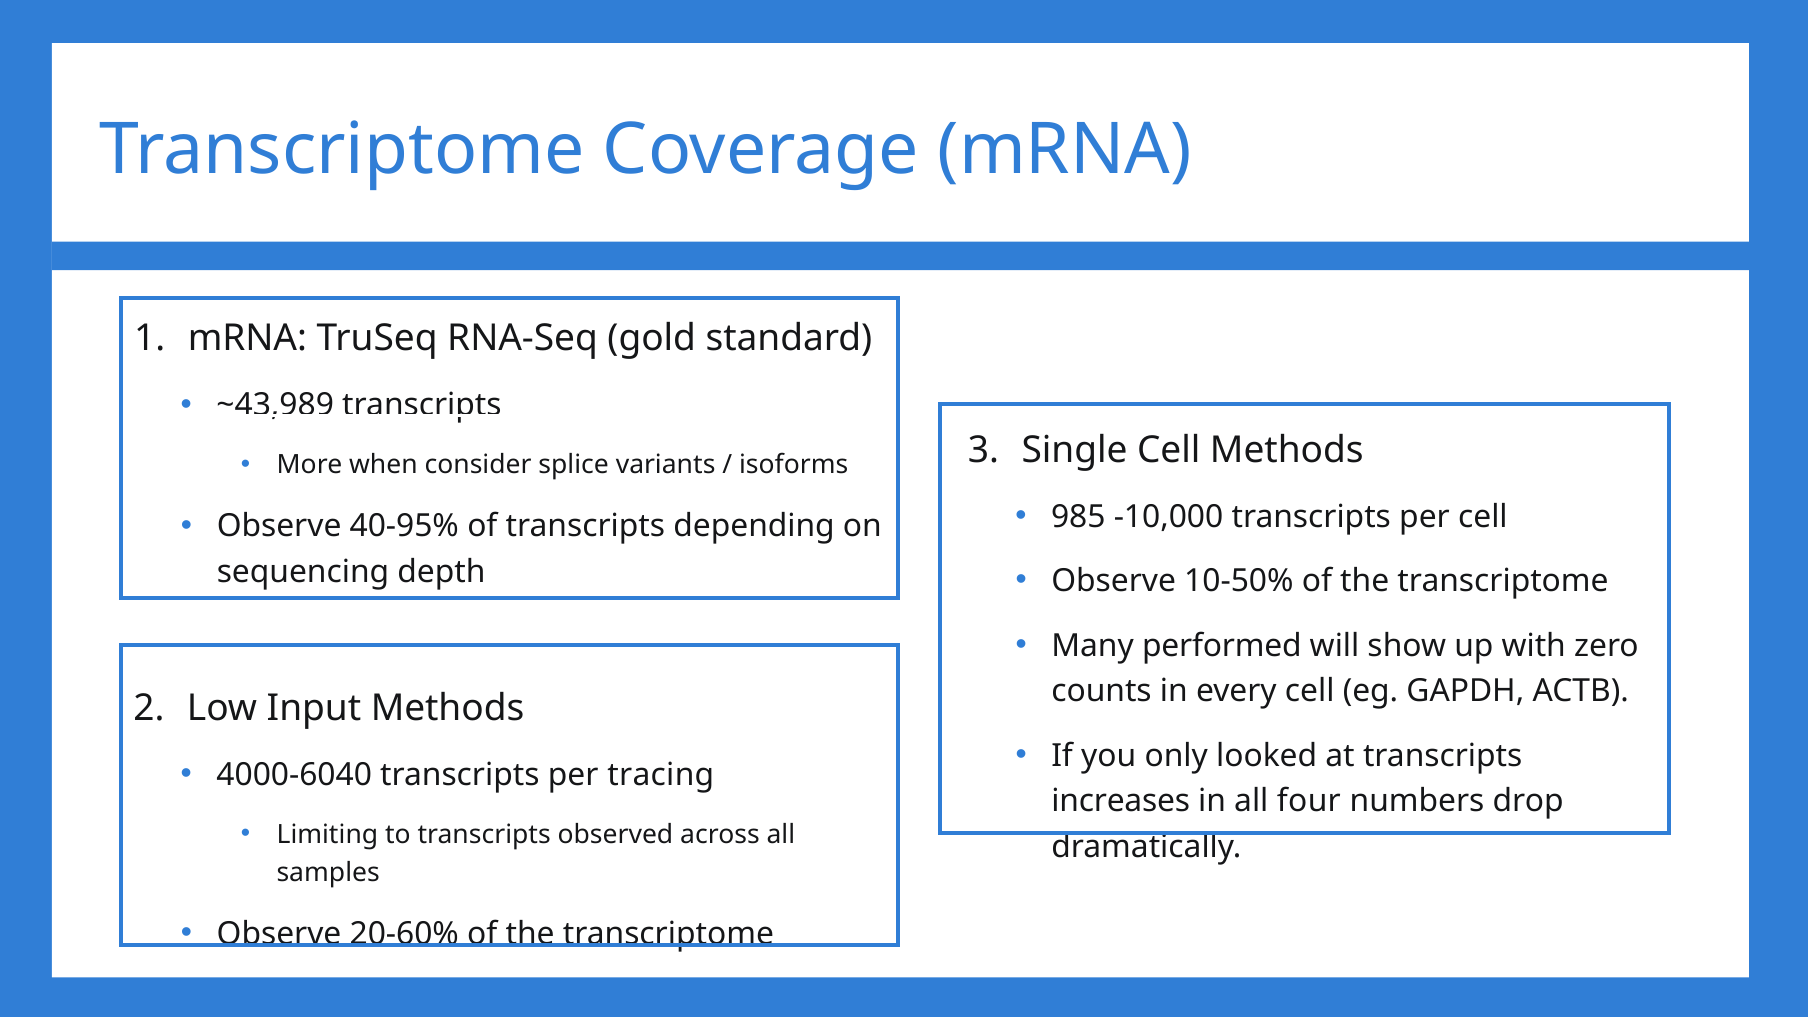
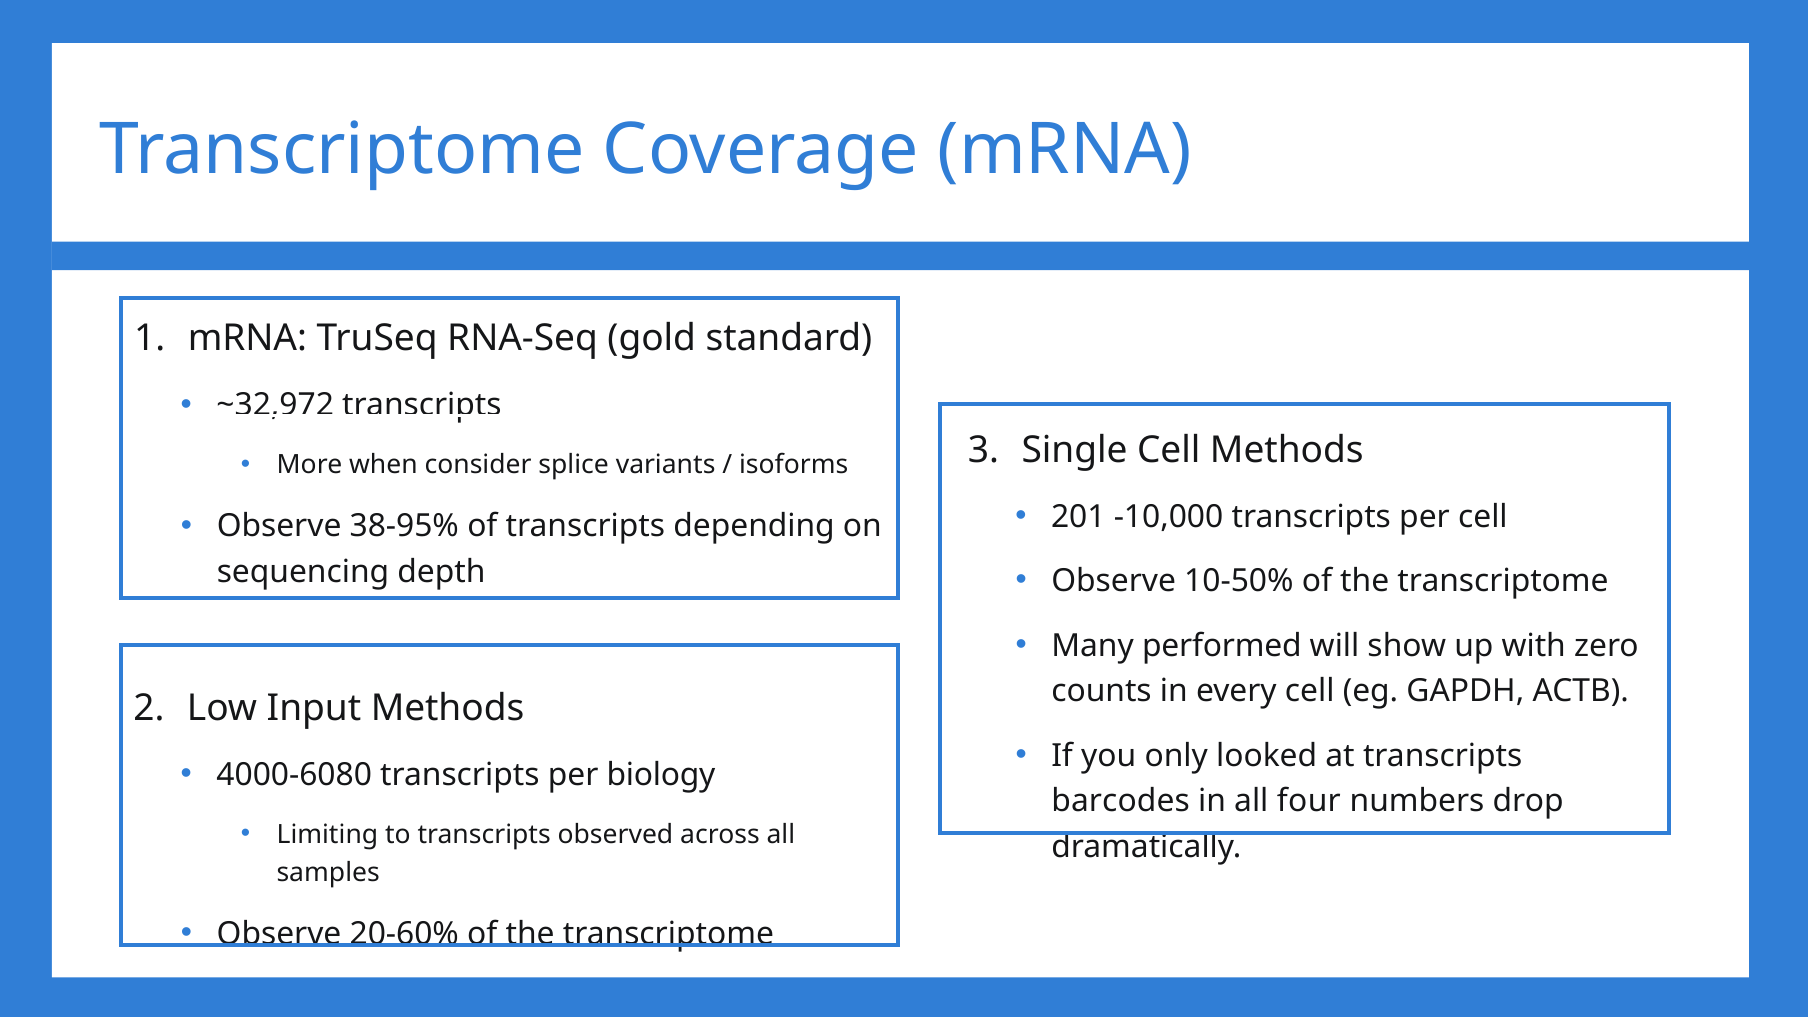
~43,989: ~43,989 -> ~32,972 (275, 405)
985: 985 -> 201 (1078, 517)
40-95%: 40-95% -> 38-95% (404, 526)
4000-6040: 4000-6040 -> 4000-6080 (294, 775)
tracing: tracing -> biology (661, 775)
increases: increases -> barcodes (1121, 801)
